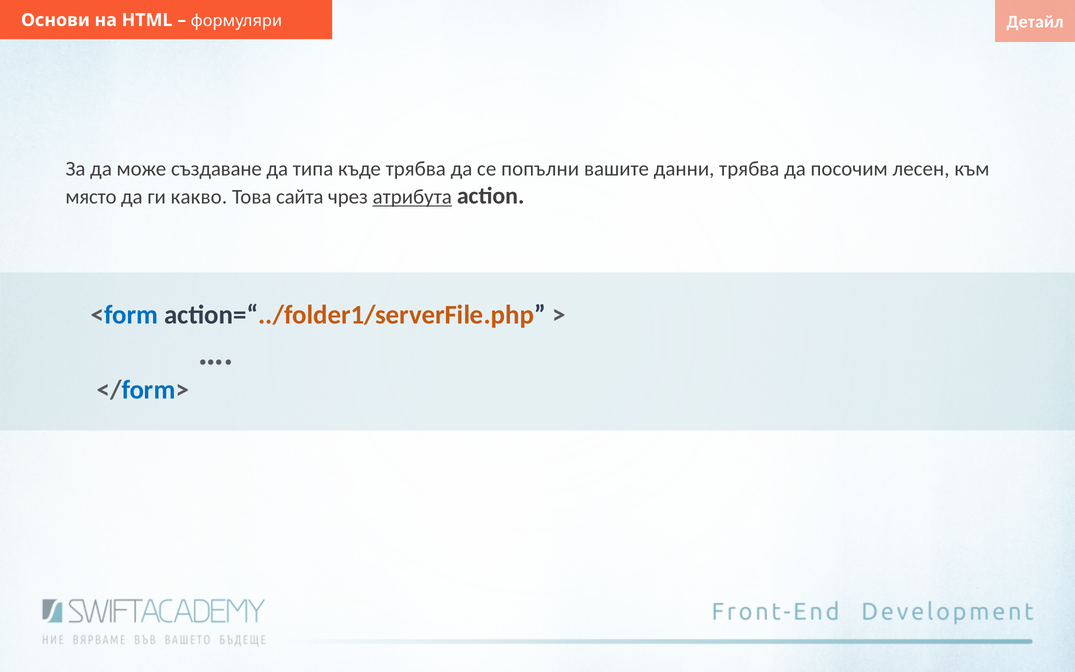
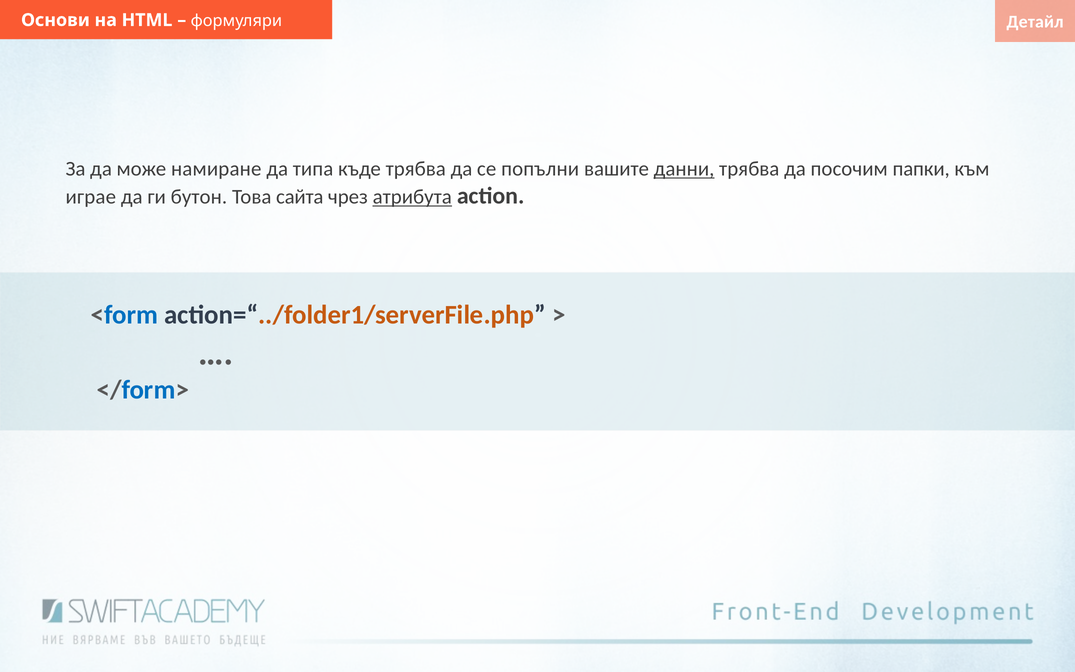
създаване: създаване -> намиране (216, 169)
данни underline: none -> present (684, 169)
лесен: лесен -> папки (921, 169)
място: място -> играе (91, 197)
какво: какво -> бутон (199, 197)
